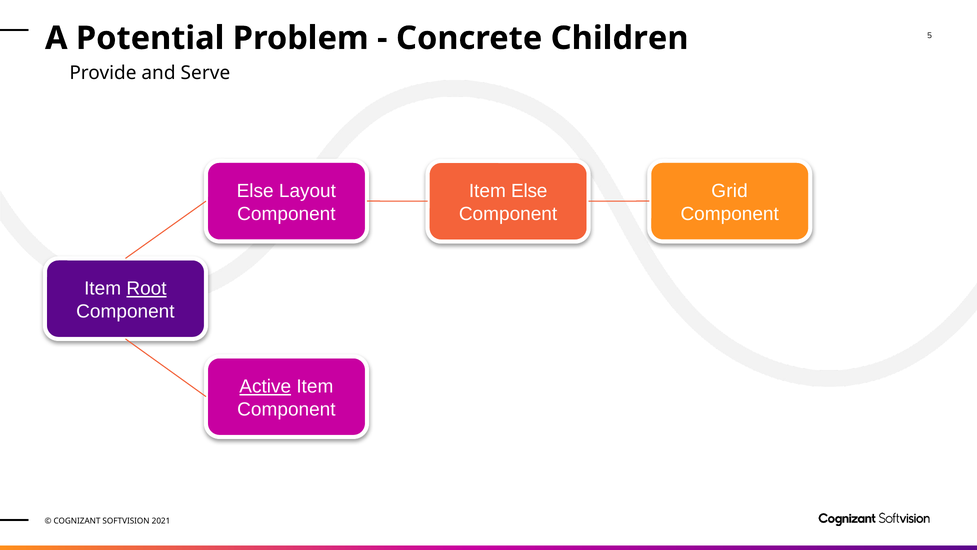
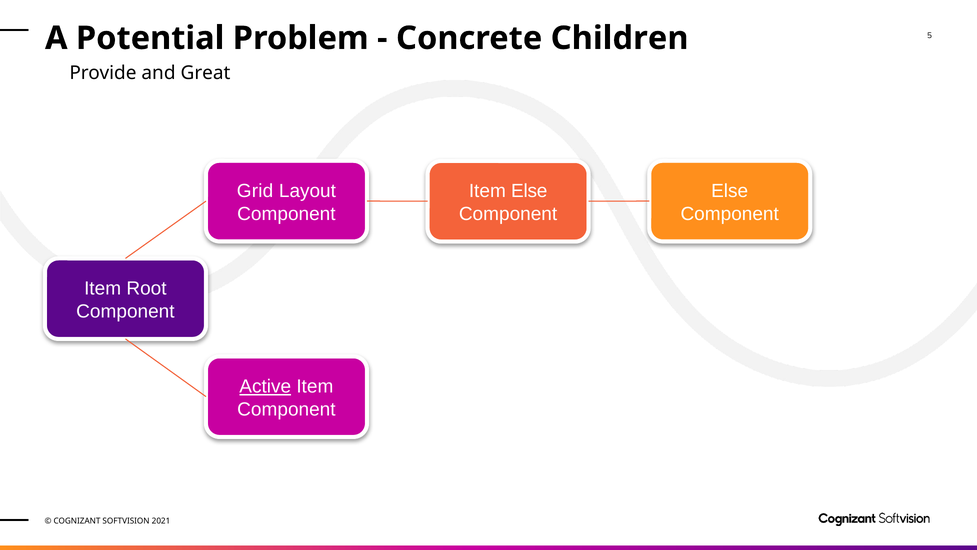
Serve: Serve -> Great (205, 73)
Else: Else -> Grid (255, 191)
Grid: Grid -> Else (730, 191)
Root underline: present -> none (146, 288)
